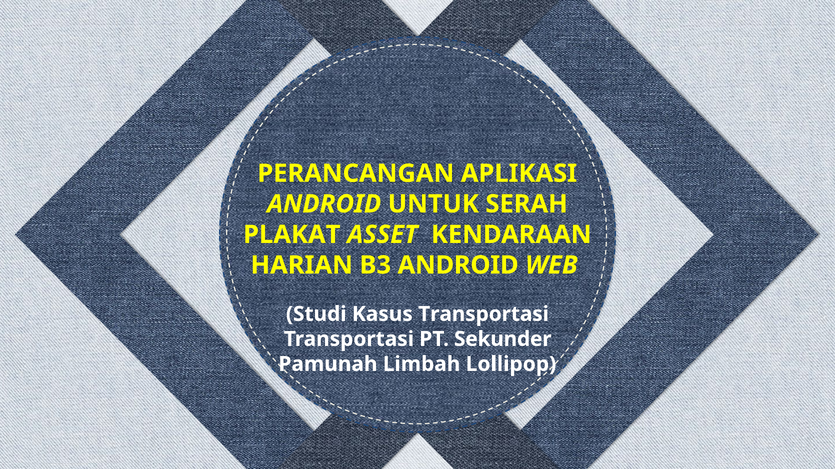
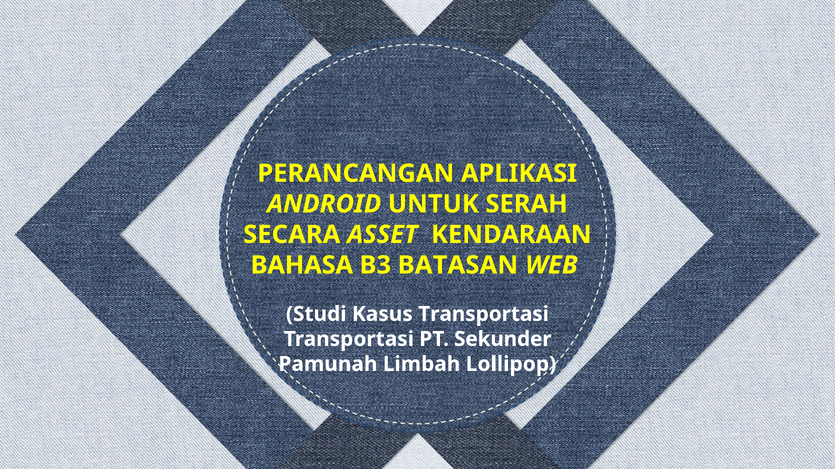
PLAKAT: PLAKAT -> SECARA (292, 235)
HARIAN: HARIAN -> BAHASA (302, 265)
B3 ANDROID: ANDROID -> BATASAN (458, 265)
